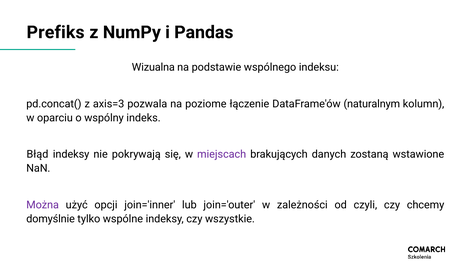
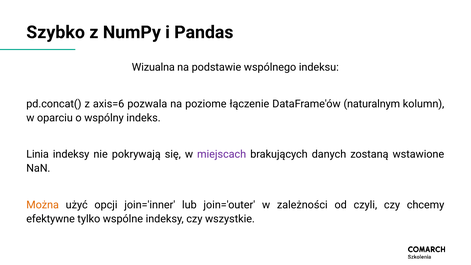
Prefiks: Prefiks -> Szybko (56, 32)
axis=3: axis=3 -> axis=6 (109, 104)
Błąd: Błąd -> Linia (38, 154)
Można colour: purple -> orange (43, 205)
domyślnie: domyślnie -> efektywne (51, 219)
